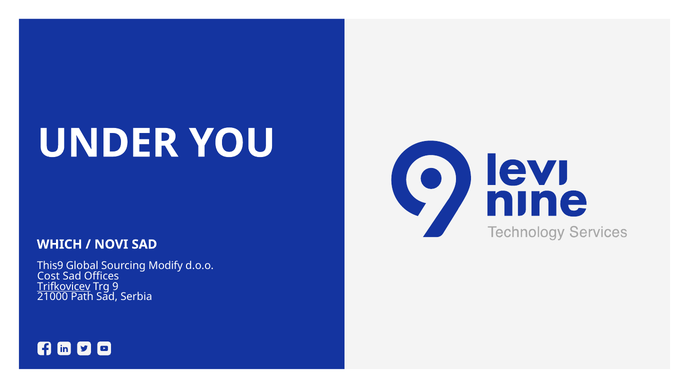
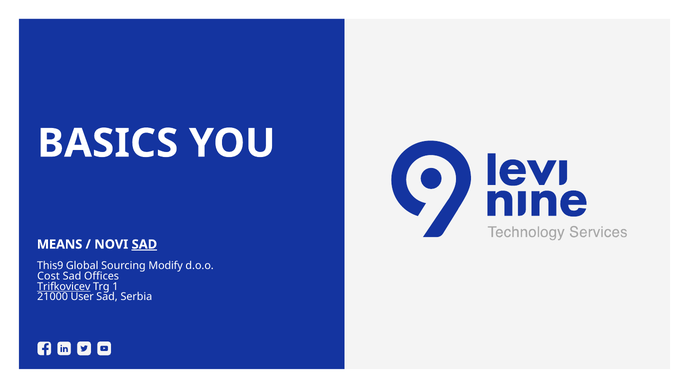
UNDER: UNDER -> BASICS (108, 143)
WHICH: WHICH -> MEANS (60, 244)
SAD underline: none -> present (144, 244)
9: 9 -> 1 (115, 286)
Path: Path -> User (82, 297)
